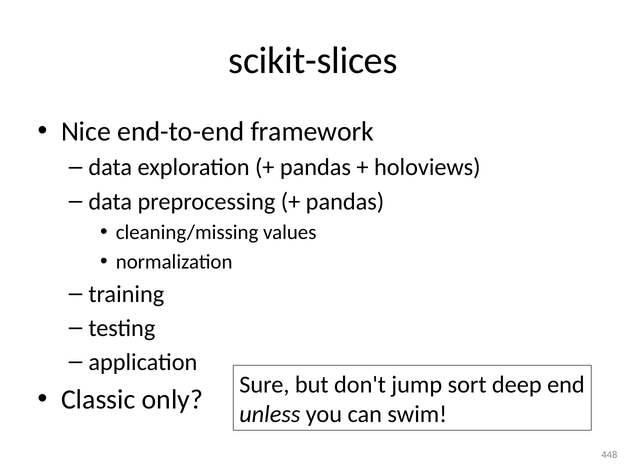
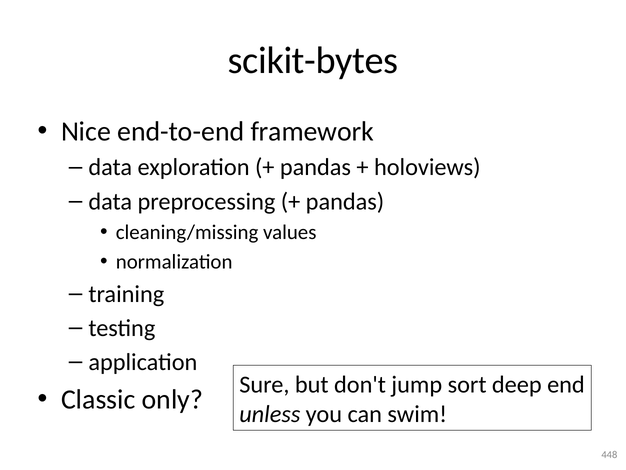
scikit-slices: scikit-slices -> scikit-bytes (313, 61)
